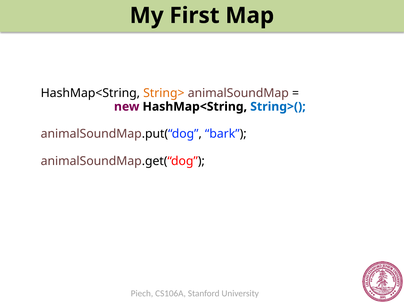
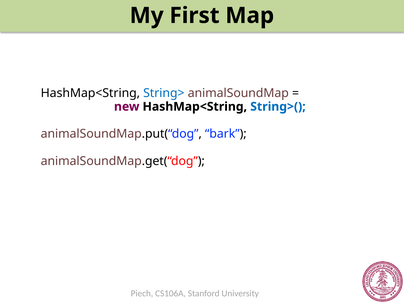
String> colour: orange -> blue (164, 93)
